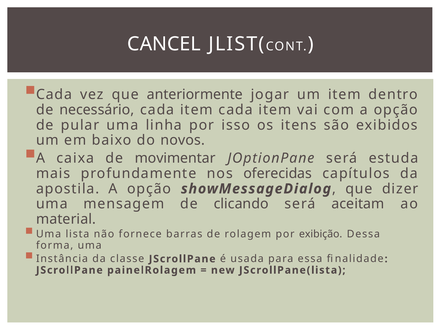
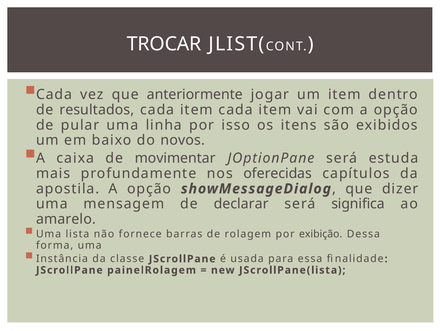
CANCEL: CANCEL -> TROCAR (164, 44)
necessário: necessário -> resultados (97, 110)
clicando: clicando -> declarar (241, 204)
aceitam: aceitam -> significa (358, 204)
material: material -> amarelo (66, 219)
